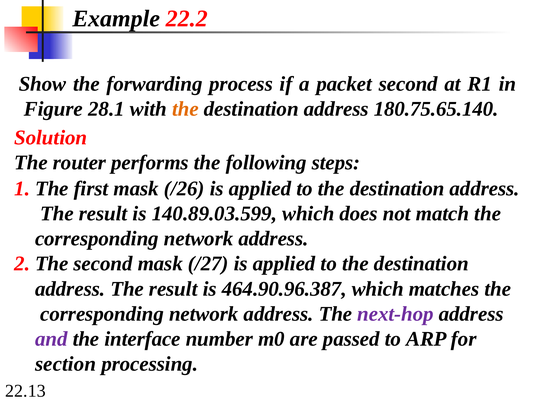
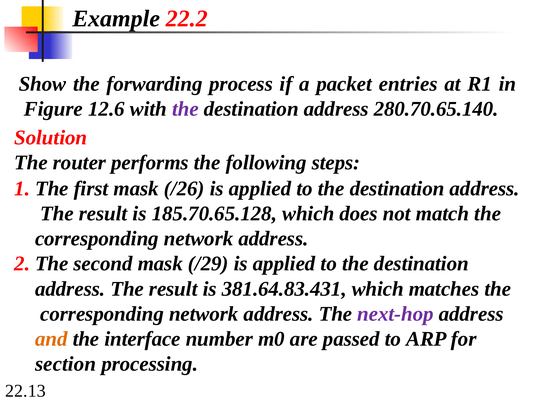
packet second: second -> entries (408, 84)
28.1: 28.1 -> 12.6 (106, 109)
the colour: orange -> purple (186, 109)
180.75.65.140: 180.75.65.140 -> 280.70.65.140 (436, 109)
140.89.03.599: 140.89.03.599 -> 185.70.65.128 (214, 214)
/27: /27 -> /29 (208, 264)
464.90.96.387: 464.90.96.387 -> 381.64.83.431 (284, 289)
and colour: purple -> orange (51, 339)
